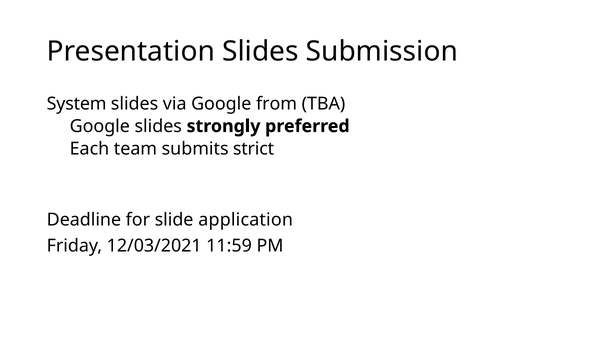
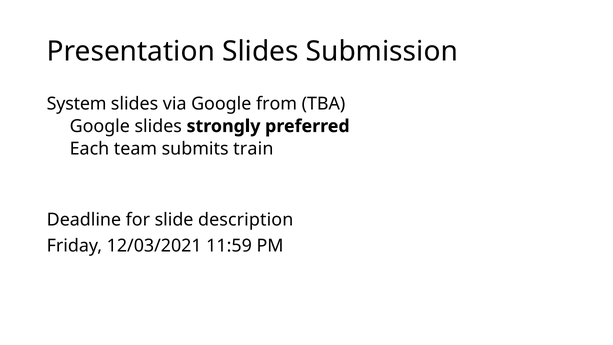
strict: strict -> train (253, 149)
application: application -> description (246, 220)
